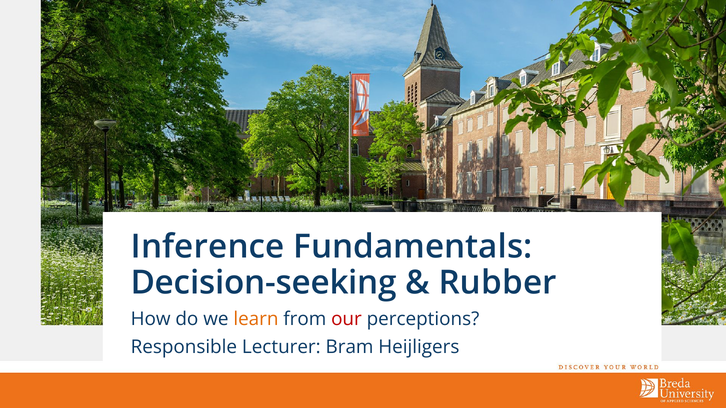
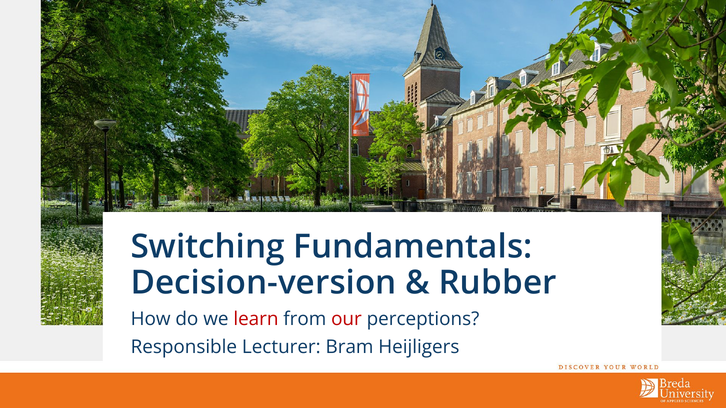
Inference: Inference -> Switching (208, 247)
Decision-seeking: Decision-seeking -> Decision-version (264, 283)
learn colour: orange -> red (256, 320)
